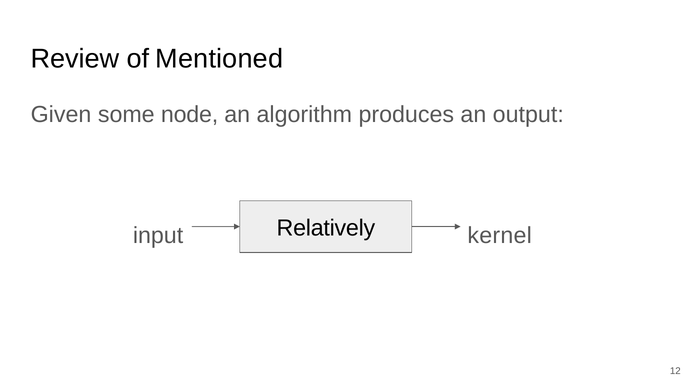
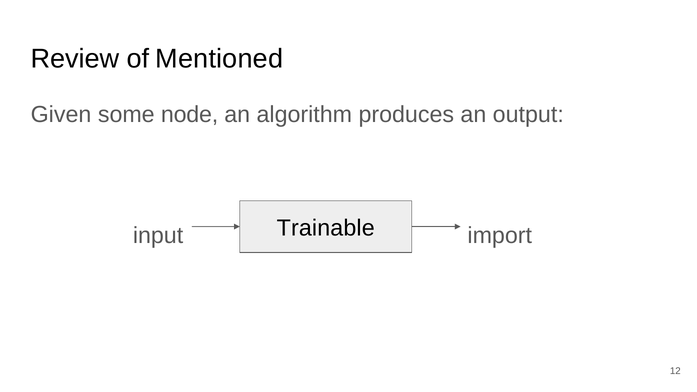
Relatively: Relatively -> Trainable (326, 228)
kernel: kernel -> import (500, 236)
